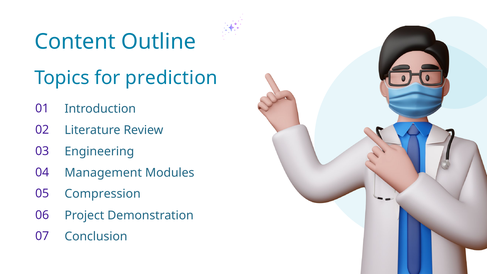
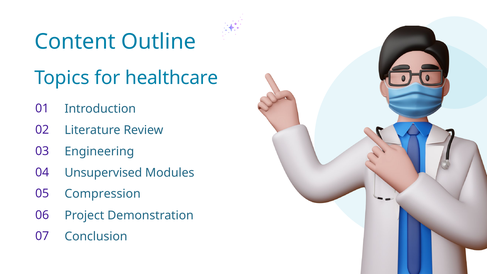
prediction: prediction -> healthcare (172, 78)
Management: Management -> Unsupervised (103, 173)
